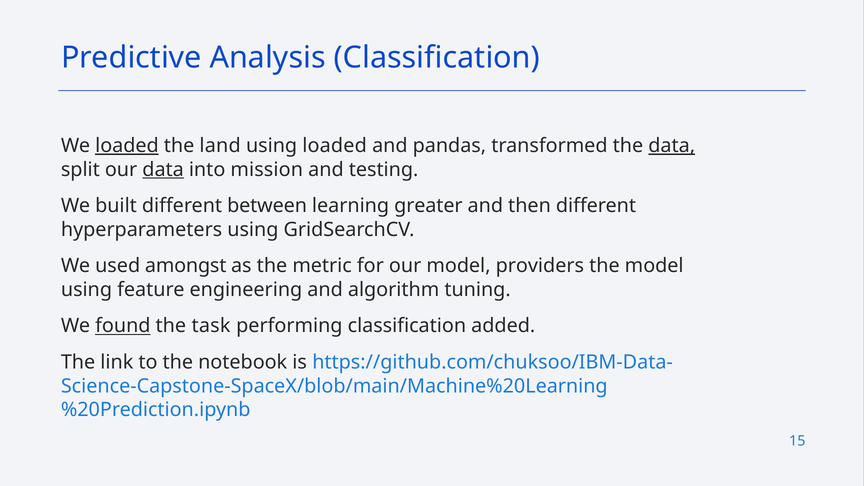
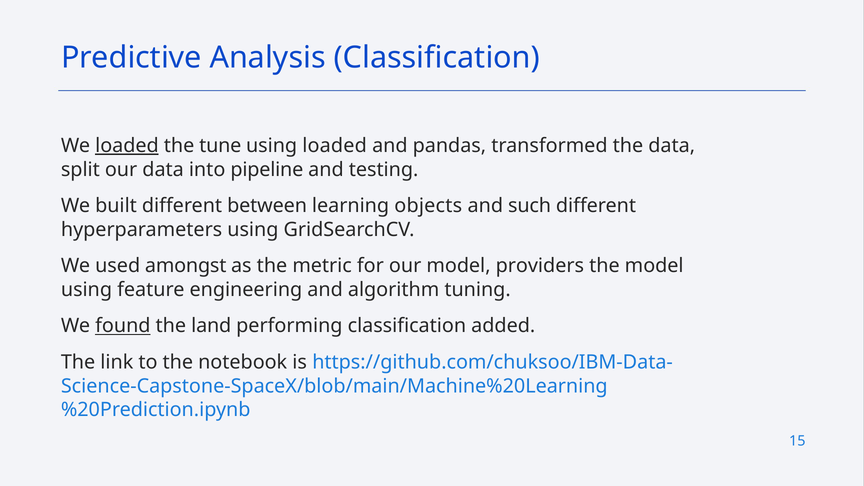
land: land -> tune (220, 146)
data underline: present -> none (672, 146)
data underline: present -> none (163, 170)
mission: mission -> pipeline (267, 170)
greater: greater -> objects (428, 206)
then: then -> such (530, 206)
task: task -> land (211, 326)
